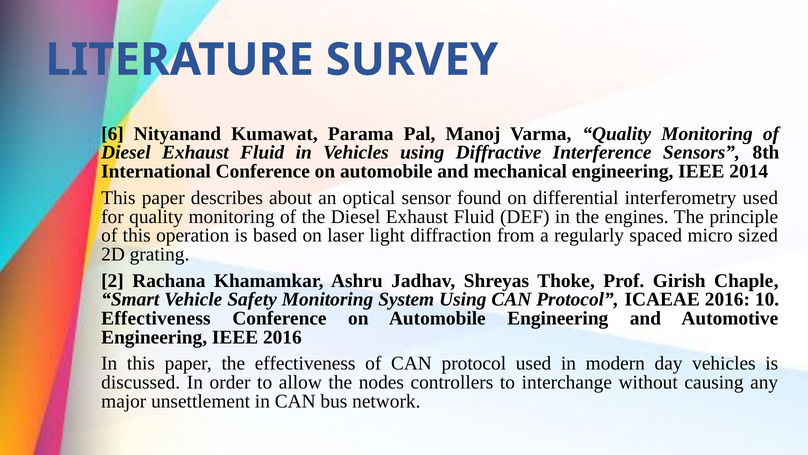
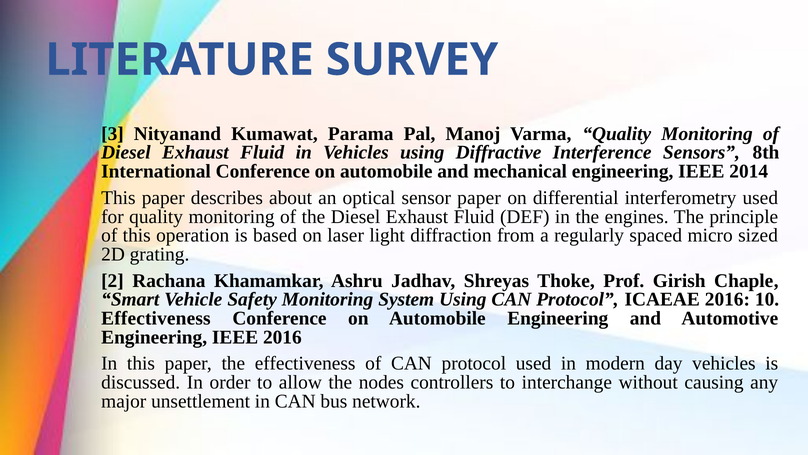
6: 6 -> 3 (112, 134)
sensor found: found -> paper (479, 198)
